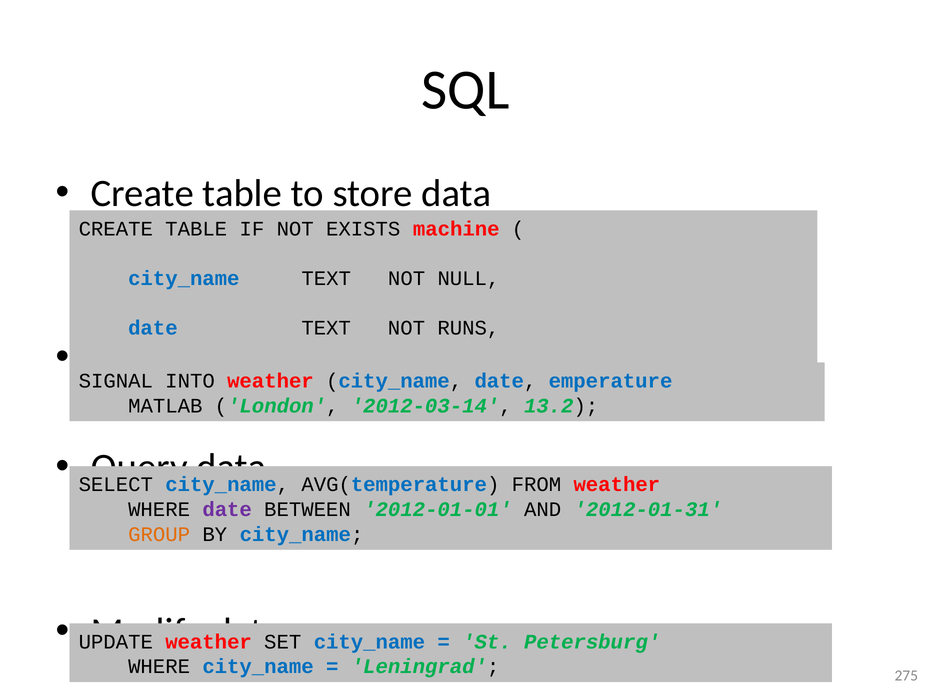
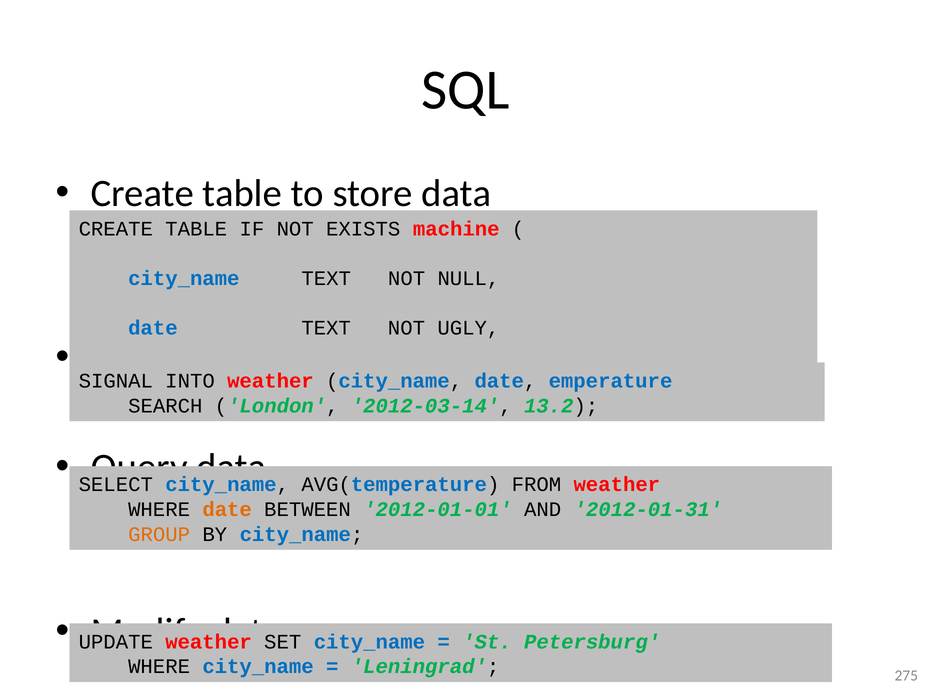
RUNS: RUNS -> UGLY (468, 328)
MATLAB: MATLAB -> SEARCH (165, 406)
date colour: purple -> orange (227, 510)
